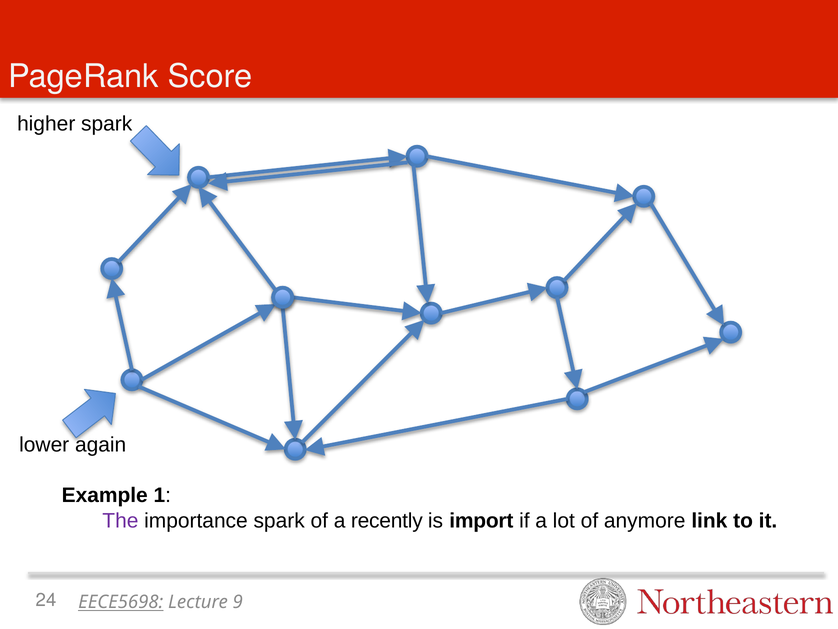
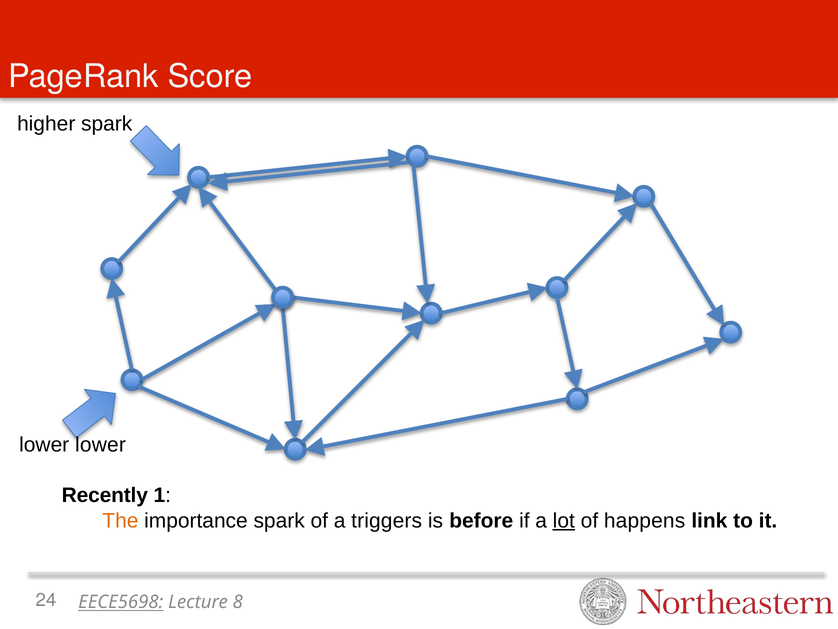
lower again: again -> lower (101, 444)
Example: Example -> Recently (105, 495)
The colour: purple -> orange (120, 520)
recently: recently -> triggers (387, 520)
import: import -> before (481, 520)
lot underline: none -> present (564, 520)
anymore: anymore -> happens (645, 520)
9: 9 -> 8 (238, 602)
